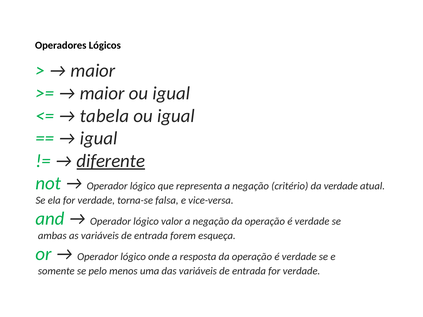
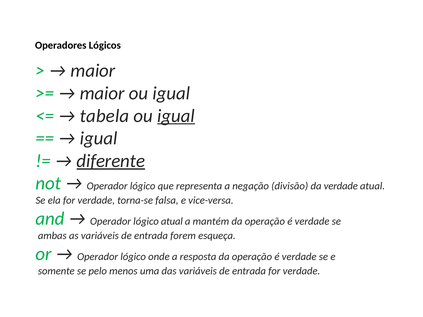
igual underline: none -> present (176, 116)
critério: critério -> divisão (290, 186)
lógico valor: valor -> atual (172, 222)
negação: negação -> mantém (211, 222)
